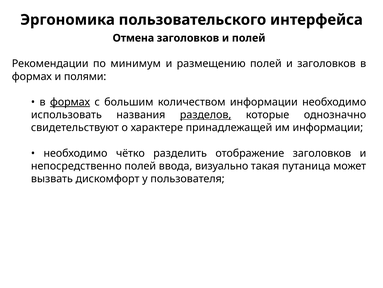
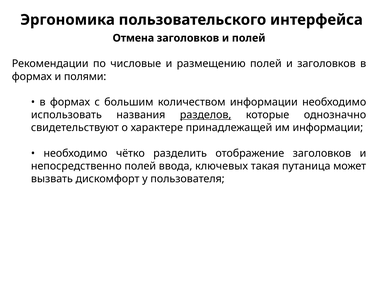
минимум: минимум -> числовые (136, 64)
формах underline: present -> none (70, 102)
визуально: визуально -> ключевых (222, 166)
